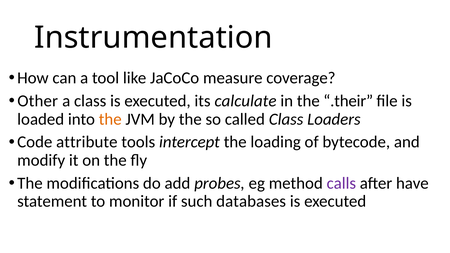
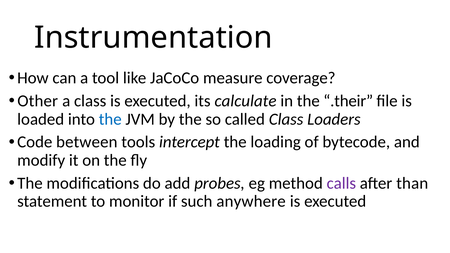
the colour: orange -> blue (110, 119)
attribute: attribute -> between (87, 142)
have: have -> than (412, 183)
databases: databases -> anywhere (251, 202)
